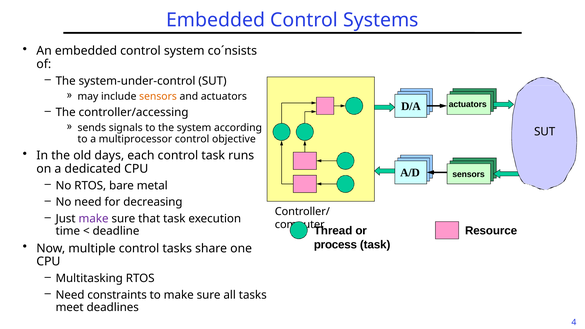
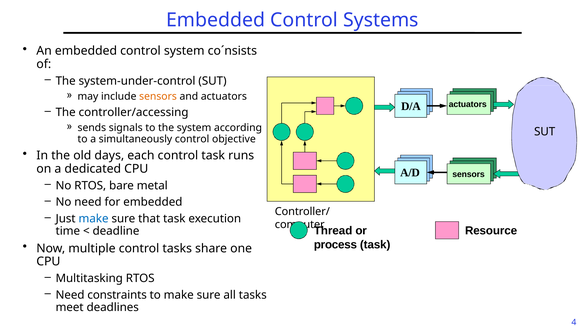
multiprocessor: multiprocessor -> simultaneously (135, 139)
for decreasing: decreasing -> embedded (153, 202)
make colour: purple -> blue (94, 219)
